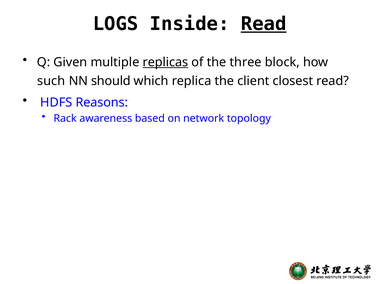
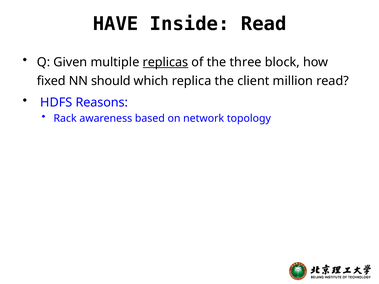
LOGS: LOGS -> HAVE (116, 24)
Read underline: present -> none (264, 24)
such: such -> fixed (51, 81)
closest: closest -> million (293, 81)
